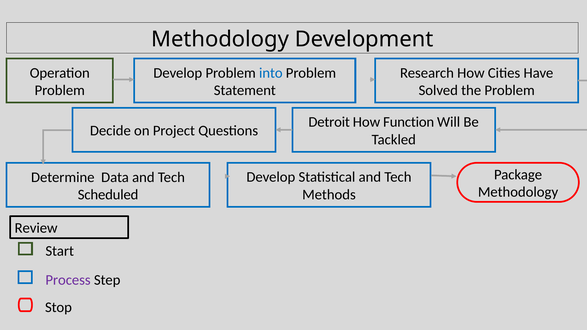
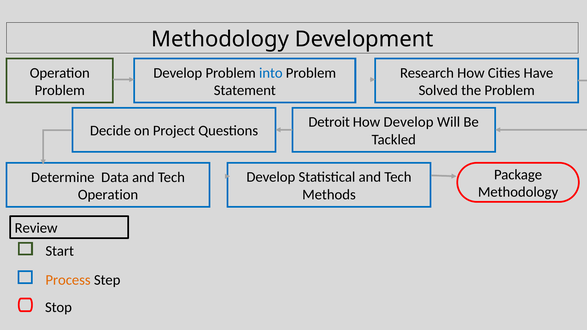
How Function: Function -> Develop (409, 122)
Scheduled: Scheduled -> Operation (108, 195)
Process colour: purple -> orange (68, 280)
